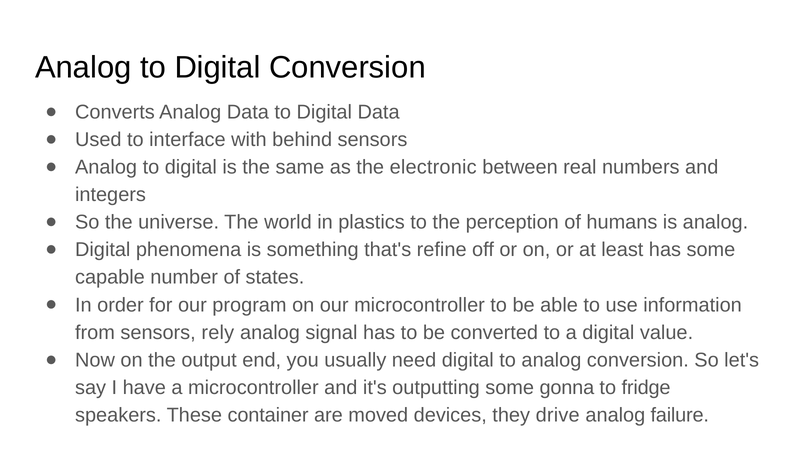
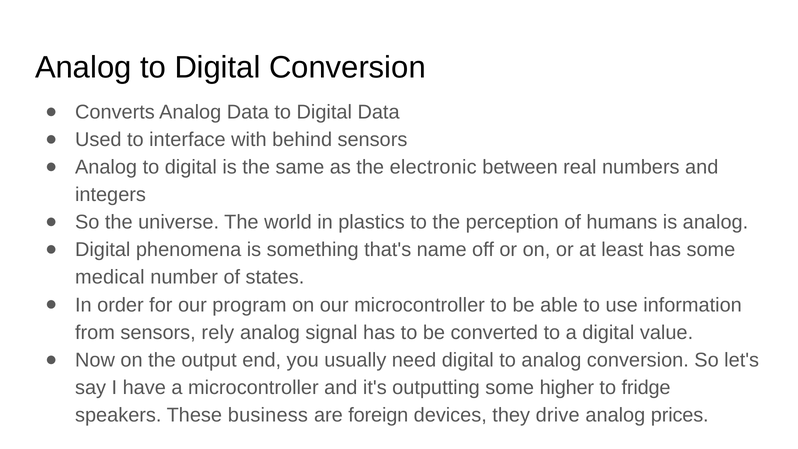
refine: refine -> name (442, 250)
capable: capable -> medical (110, 277)
gonna: gonna -> higher (567, 387)
container: container -> business (268, 415)
moved: moved -> foreign (378, 415)
failure: failure -> prices (680, 415)
